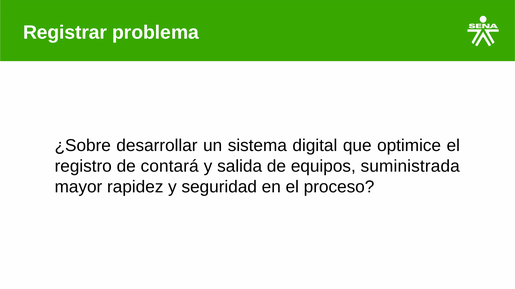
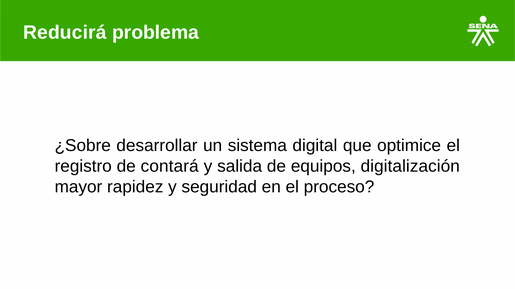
Registrar: Registrar -> Reducirá (65, 33)
suministrada: suministrada -> digitalización (410, 167)
